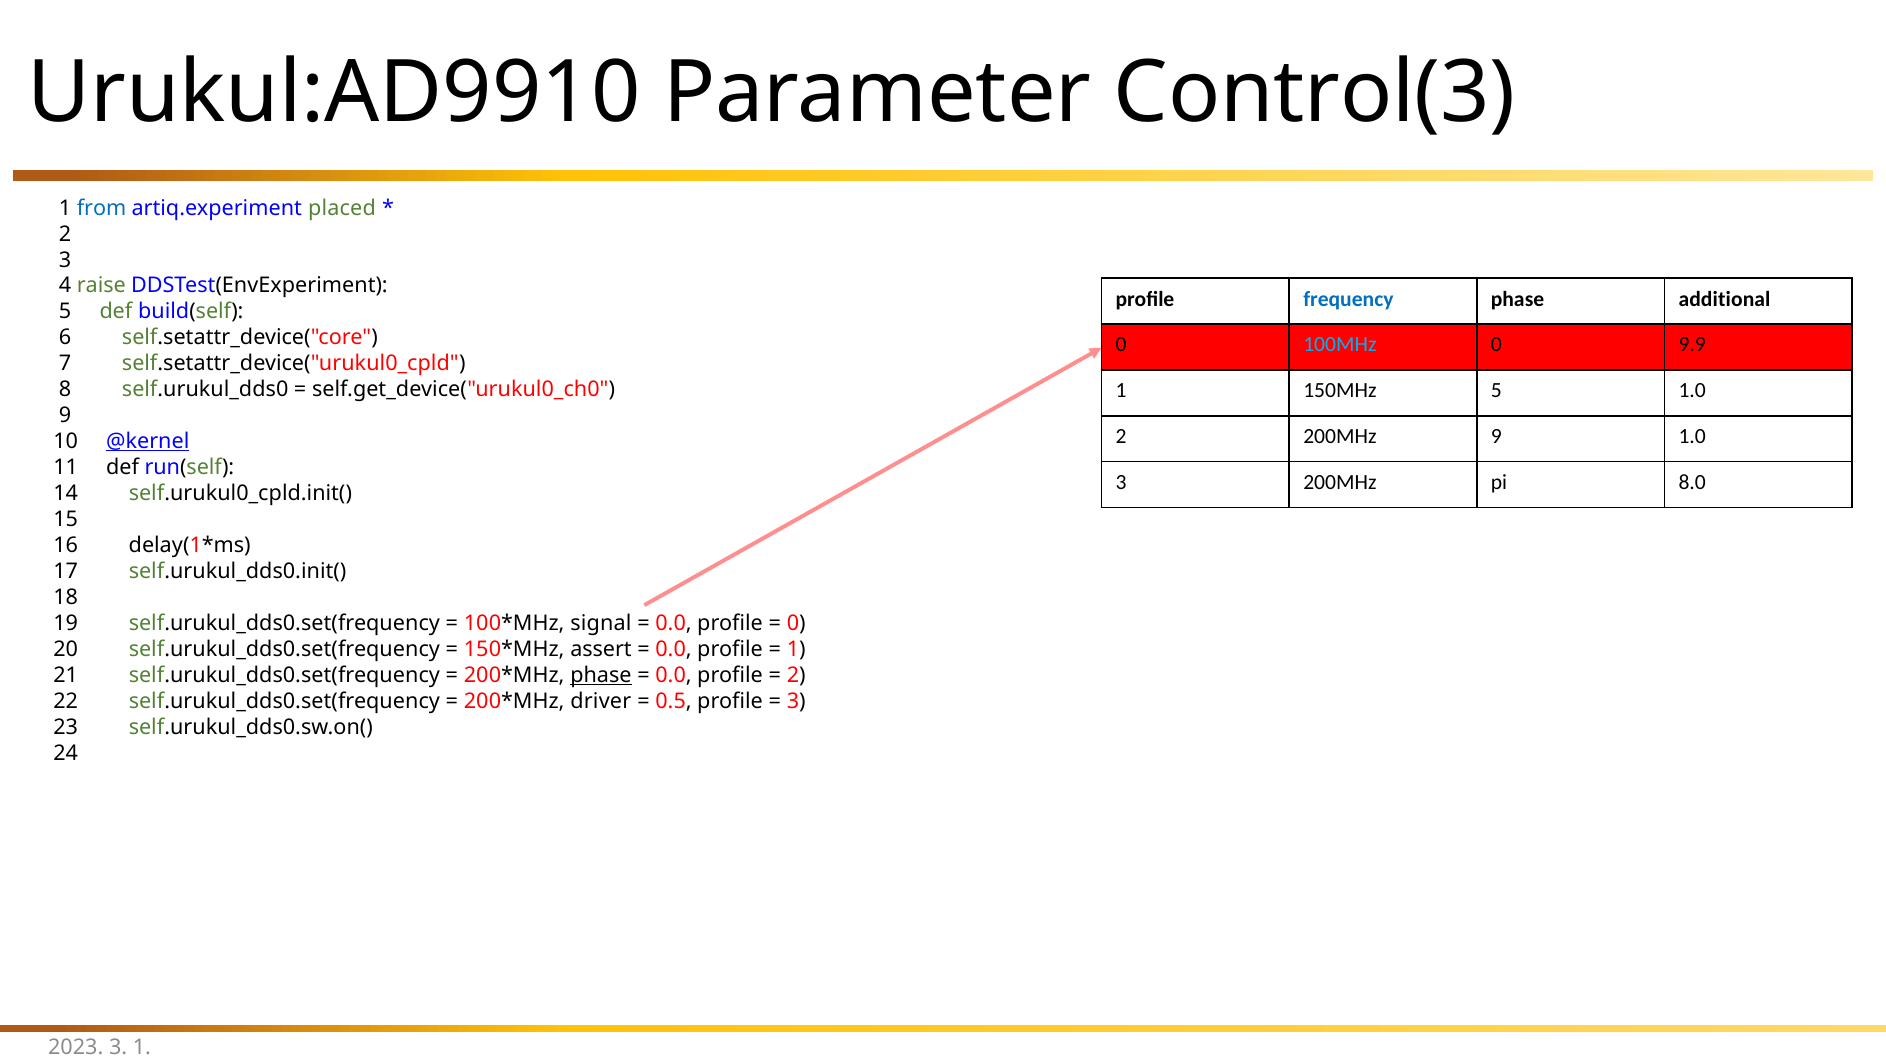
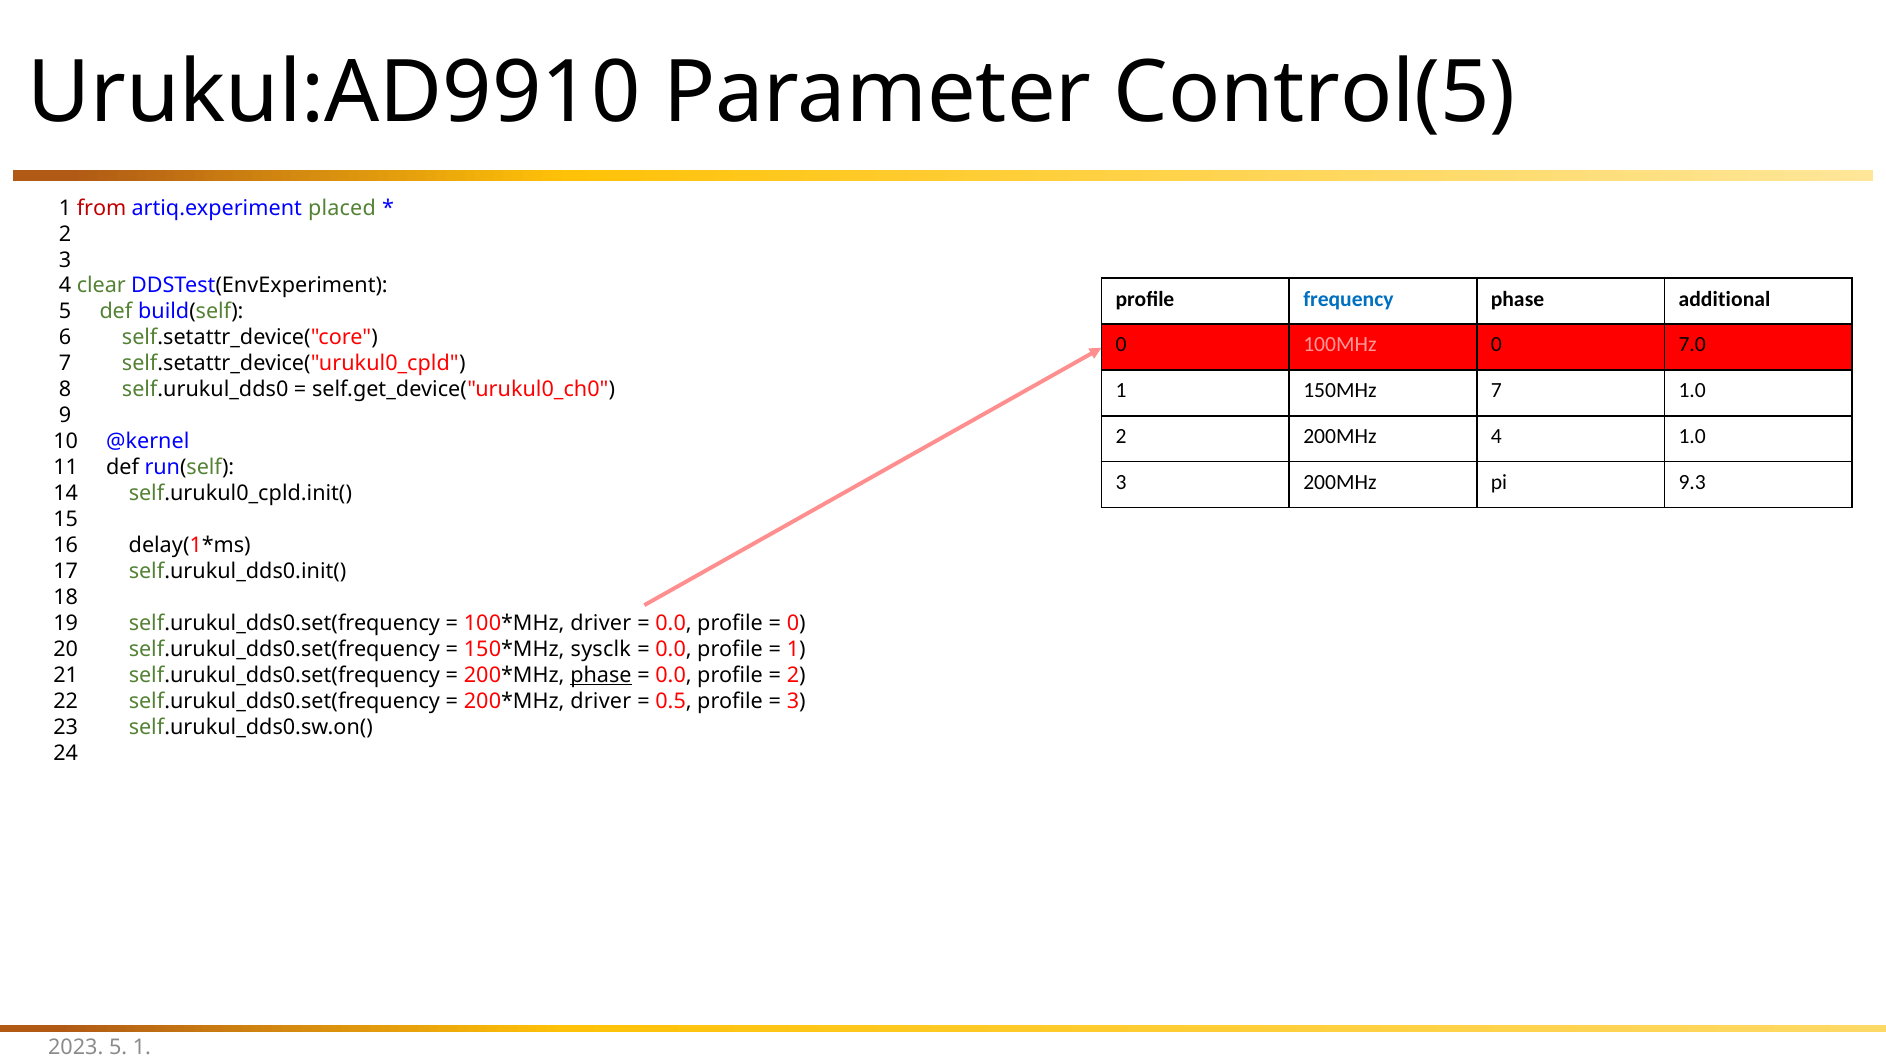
Control(3: Control(3 -> Control(5 (1315, 93)
from colour: blue -> red (102, 208)
raise: raise -> clear (101, 286)
100MHz colour: light blue -> pink (1340, 345)
9.9: 9.9 -> 7.0 (1692, 345)
150MHz 5: 5 -> 7 (1496, 391)
200MHz 9: 9 -> 4 (1496, 436)
@kernel underline: present -> none (148, 441)
8.0: 8.0 -> 9.3 (1692, 482)
signal: signal -> driver (601, 623)
assert: assert -> sysclk (601, 649)
2023 3: 3 -> 5 (118, 1047)
